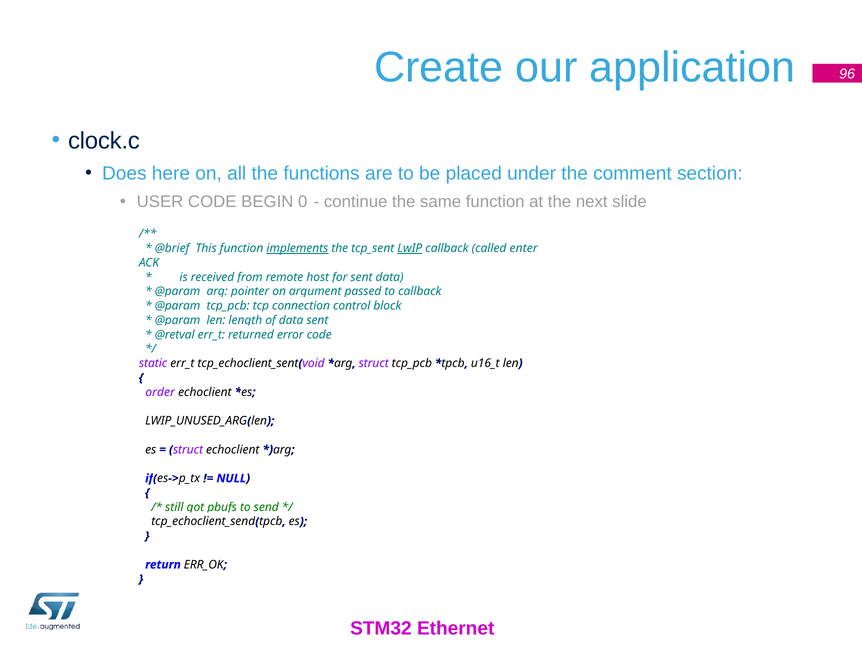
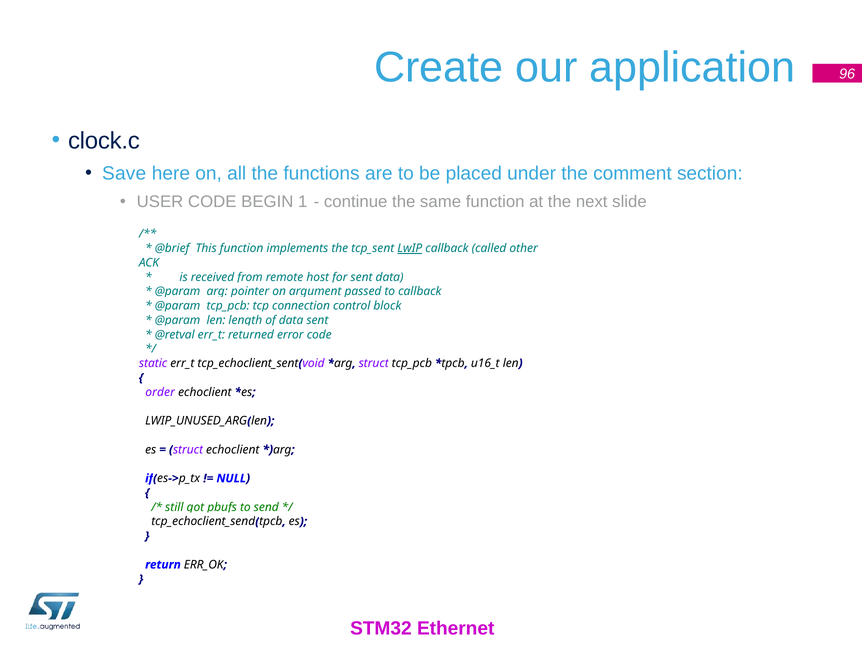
Does: Does -> Save (124, 174)
0: 0 -> 1 (303, 202)
implements underline: present -> none (297, 249)
enter: enter -> other (524, 249)
